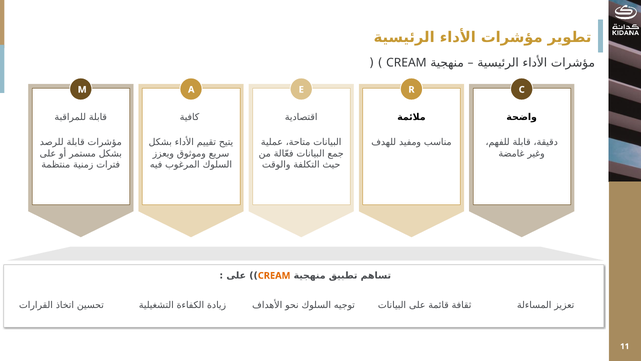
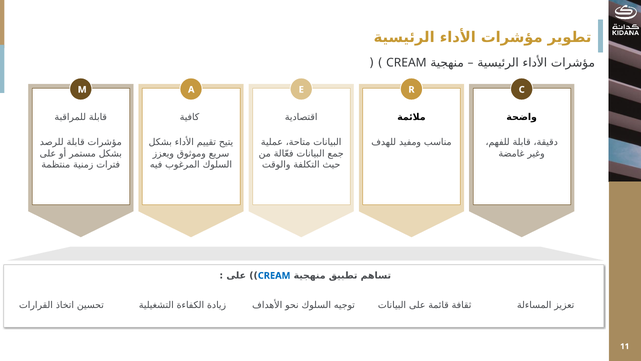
CREAM colour: orange -> blue (274, 275)
